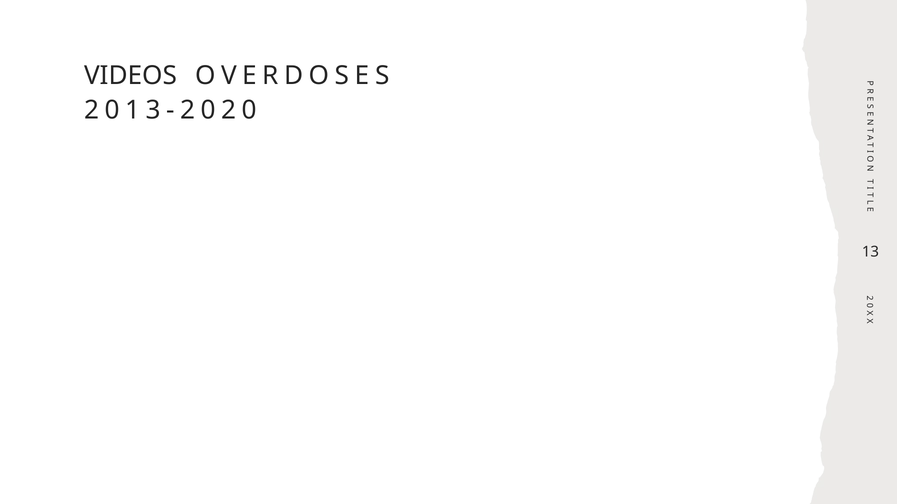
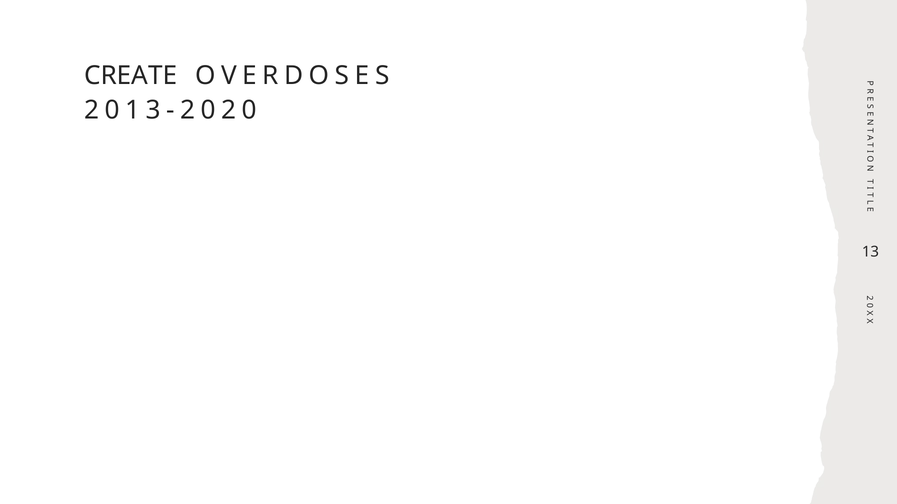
VIDEOS: VIDEOS -> CREATE (131, 76)
